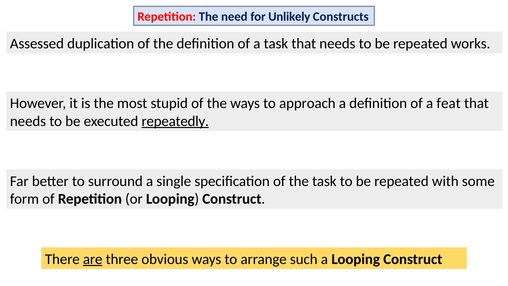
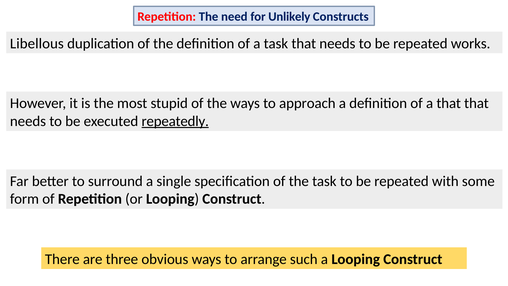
Assessed: Assessed -> Libellous (37, 43)
a feat: feat -> that (449, 103)
are underline: present -> none (93, 259)
